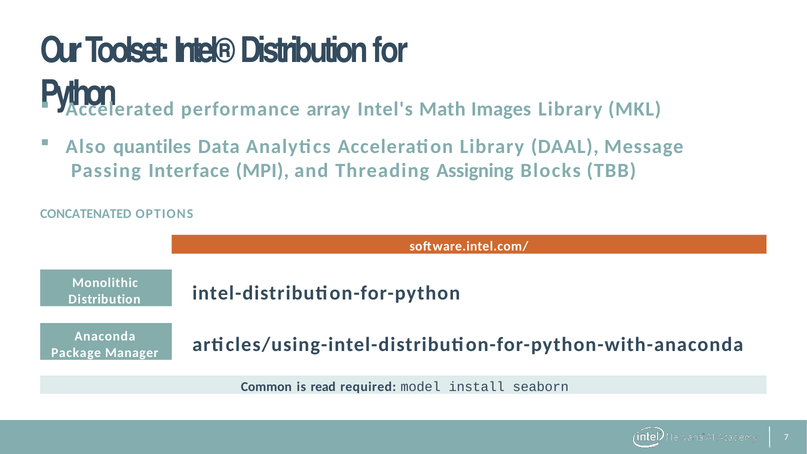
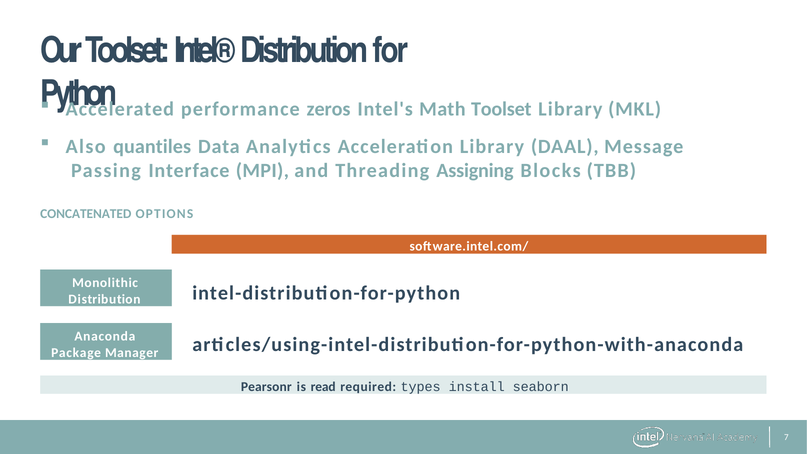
array: array -> zeros (329, 109)
Math Images: Images -> Toolset (501, 109)
Common: Common -> Pearsonr (266, 387)
model: model -> types (421, 387)
